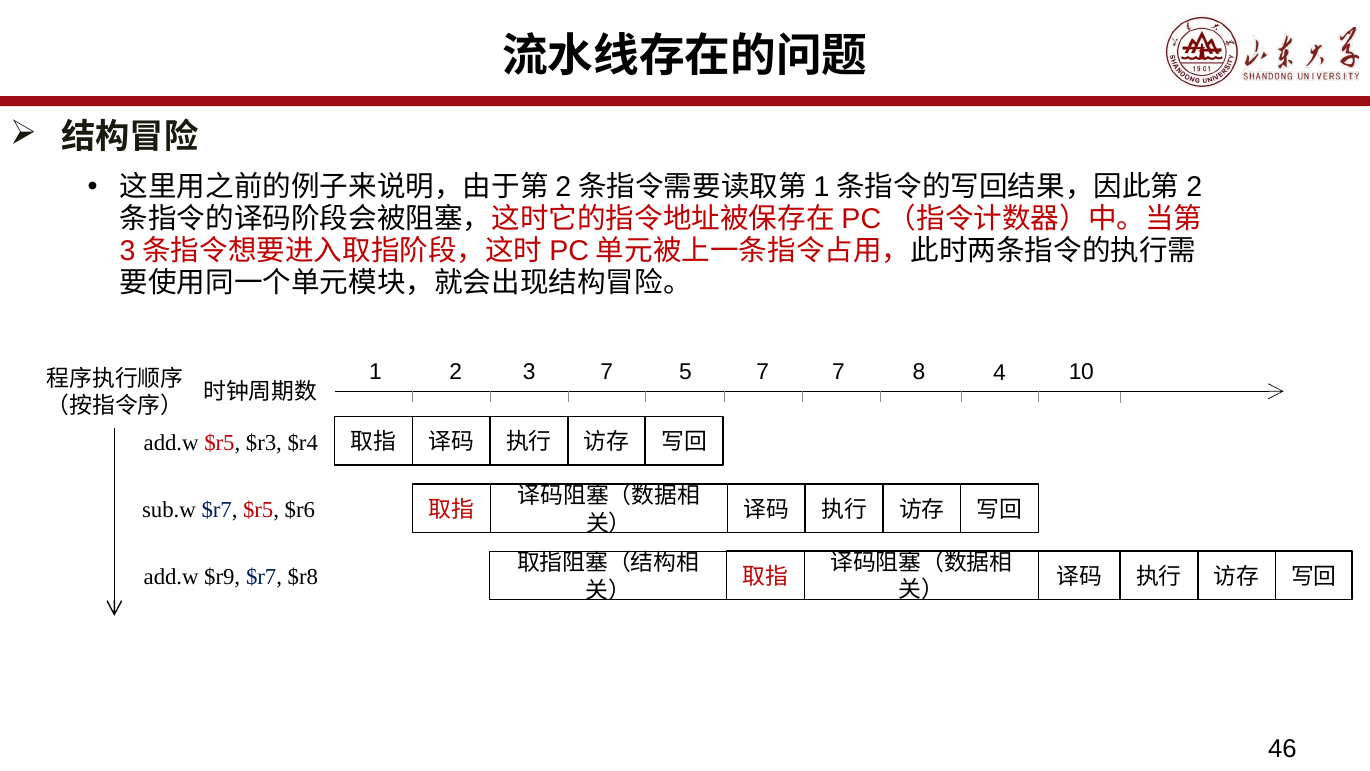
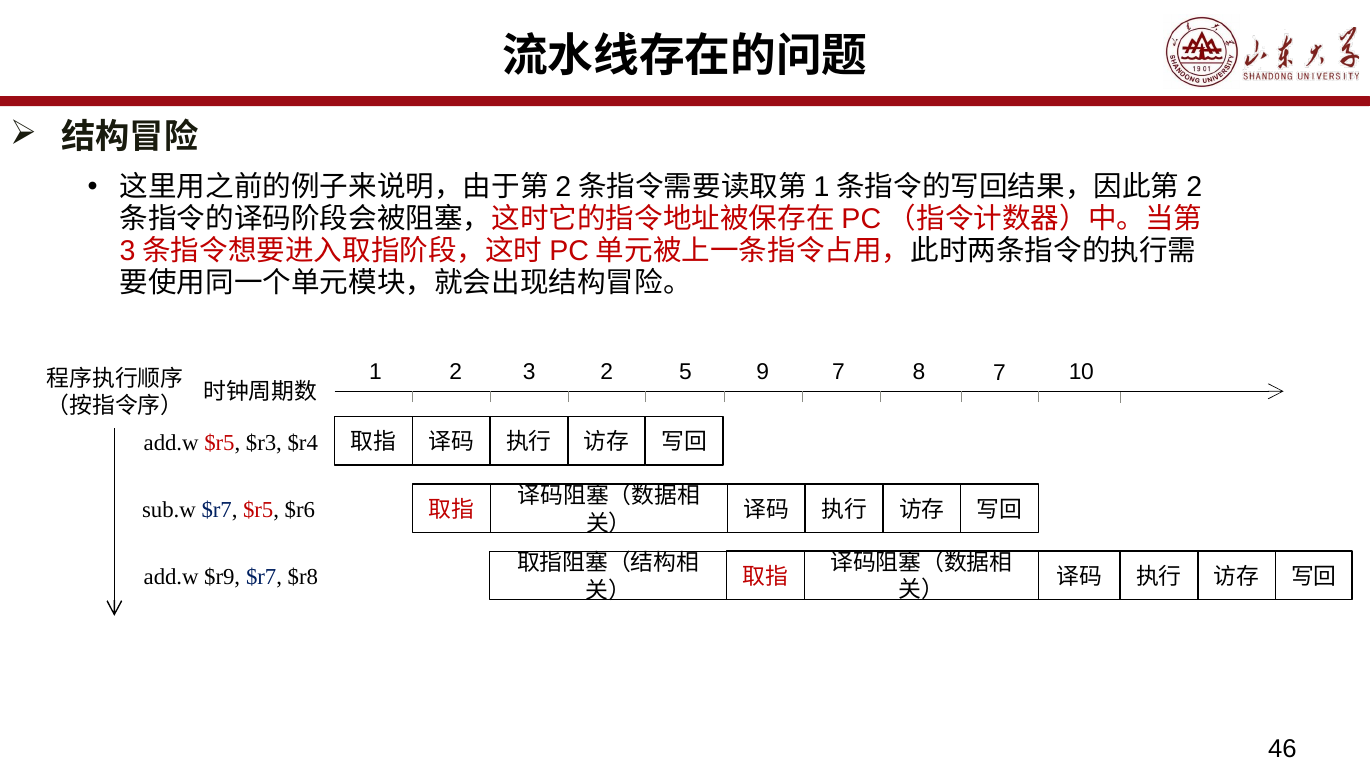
3 7: 7 -> 2 (607, 372)
5 7: 7 -> 9 (763, 372)
8 4: 4 -> 7 (999, 372)
